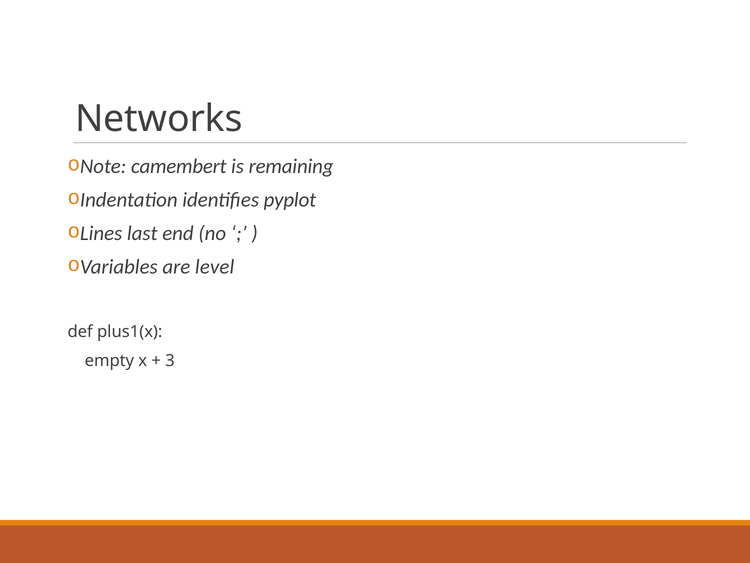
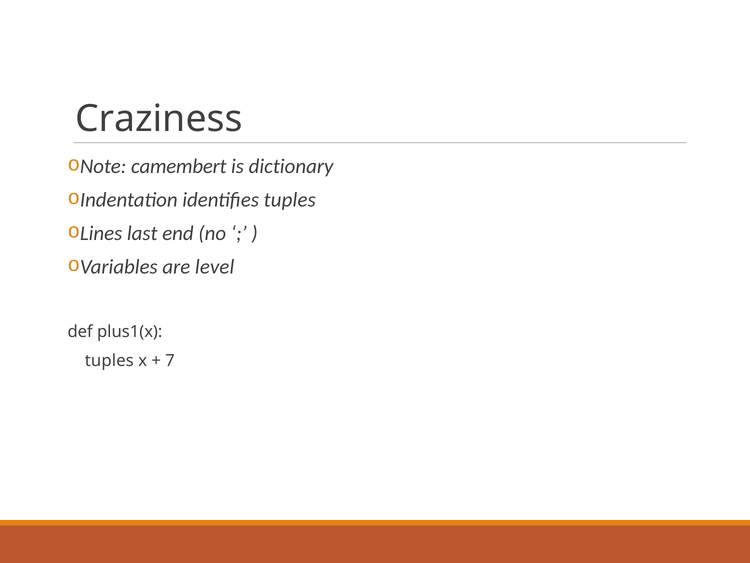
Networks: Networks -> Craziness (159, 119)
remaining: remaining -> dictionary (291, 166)
identifies pyplot: pyplot -> tuples (290, 200)
empty: empty -> tuples (109, 360)
3: 3 -> 7 (170, 360)
